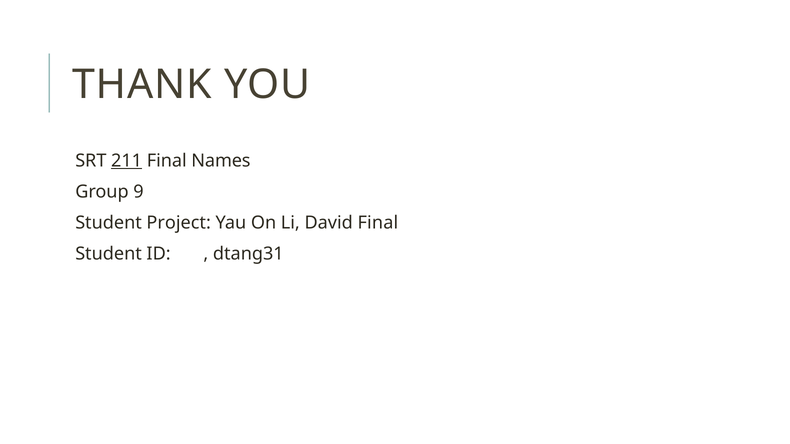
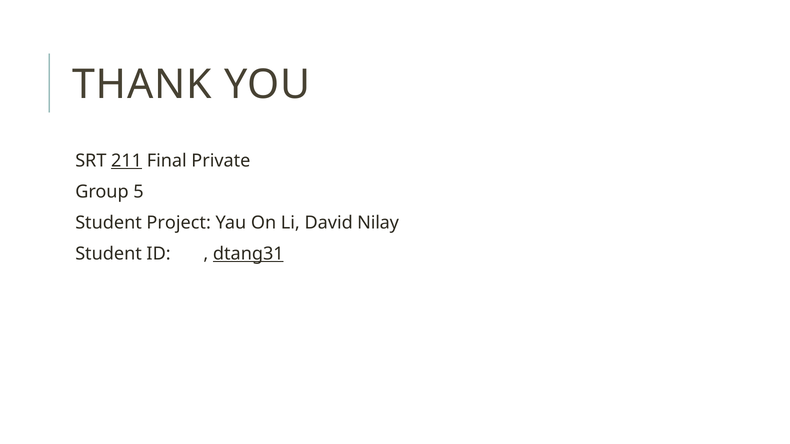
Names: Names -> Private (221, 161)
9: 9 -> 5 (139, 192)
David Final: Final -> Nilay (378, 223)
dtang31 underline: none -> present (248, 254)
